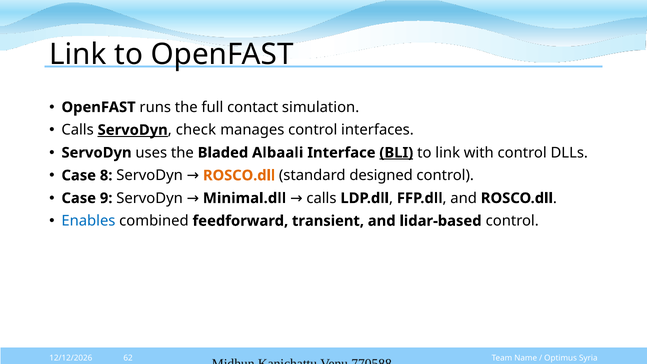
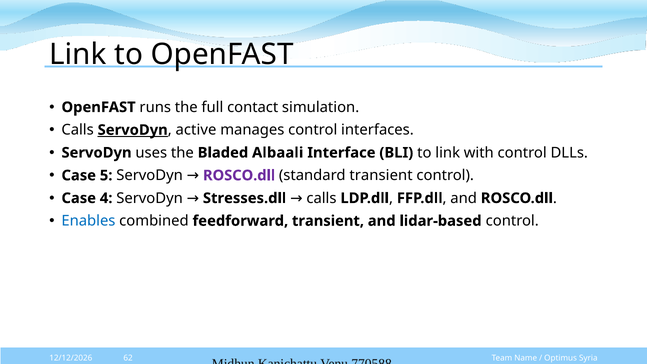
check: check -> active (196, 130)
BLI underline: present -> none (396, 153)
8: 8 -> 5 (106, 175)
ROSCO.dll colour: orange -> purple (239, 175)
standard designed: designed -> transient (381, 175)
9: 9 -> 4 (106, 198)
Minimal.dll: Minimal.dll -> Stresses.dll (245, 198)
